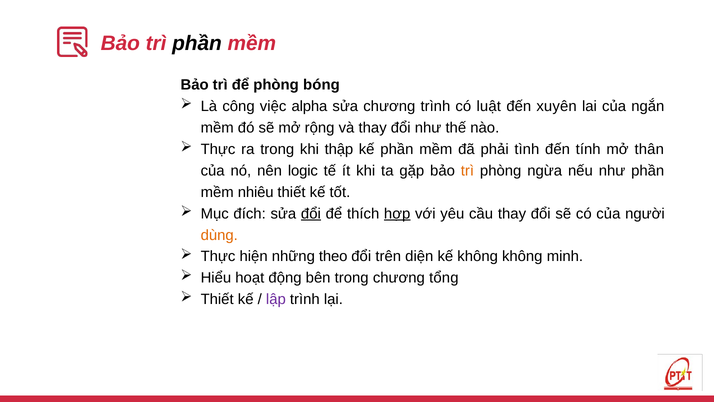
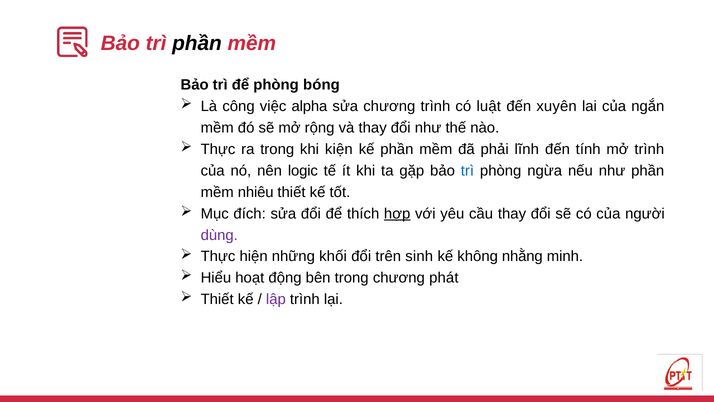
thập: thập -> kiện (339, 149)
tình: tình -> lĩnh (527, 149)
mở thân: thân -> trình (649, 149)
trì colour: orange -> blue (467, 171)
đổi underline: present -> none (311, 213)
dùng colour: orange -> purple (219, 235)
theo: theo -> khối (333, 256)
diện: diện -> sinh (419, 256)
không không: không -> nhằng (522, 256)
tổng: tổng -> phát (444, 278)
